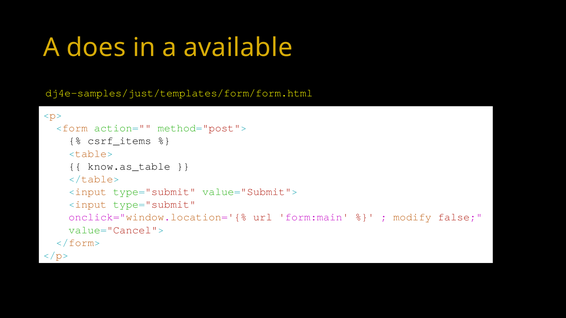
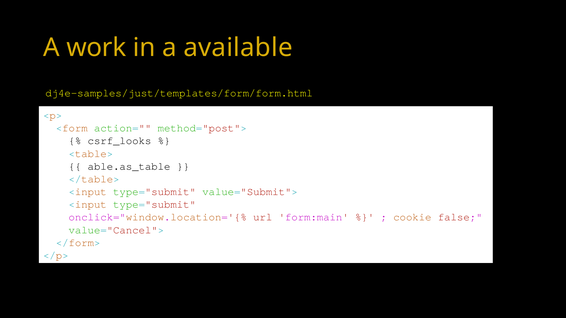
does: does -> work (96, 48)
csrf_items: csrf_items -> csrf_looks (119, 141)
know.as_table: know.as_table -> able.as_table (129, 166)
modify: modify -> cookie (412, 217)
